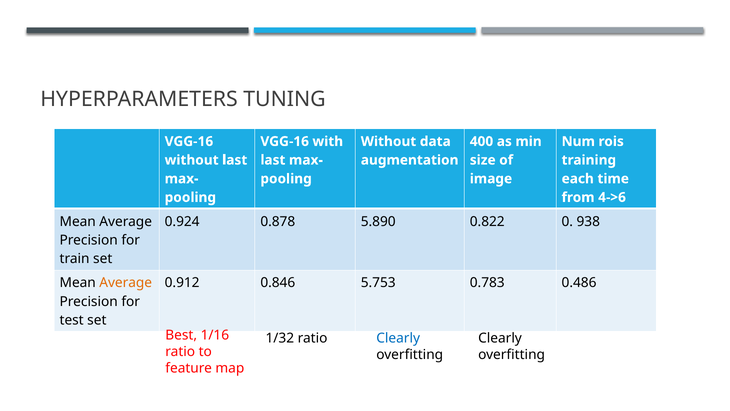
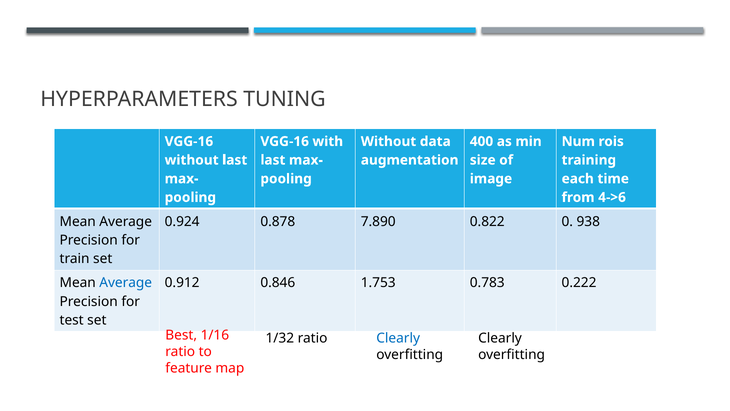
5.890: 5.890 -> 7.890 (378, 221)
Average colour: orange -> blue (126, 283)
5.753: 5.753 -> 1.753 (378, 283)
0.486: 0.486 -> 0.222 (579, 283)
